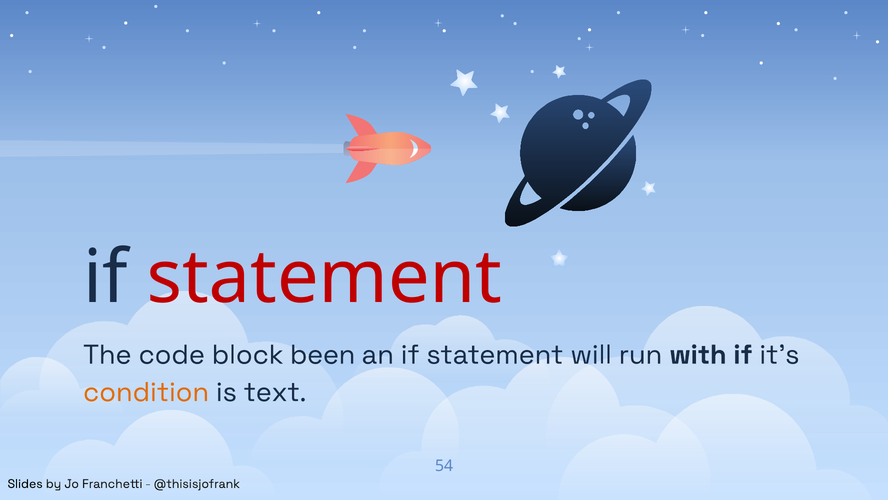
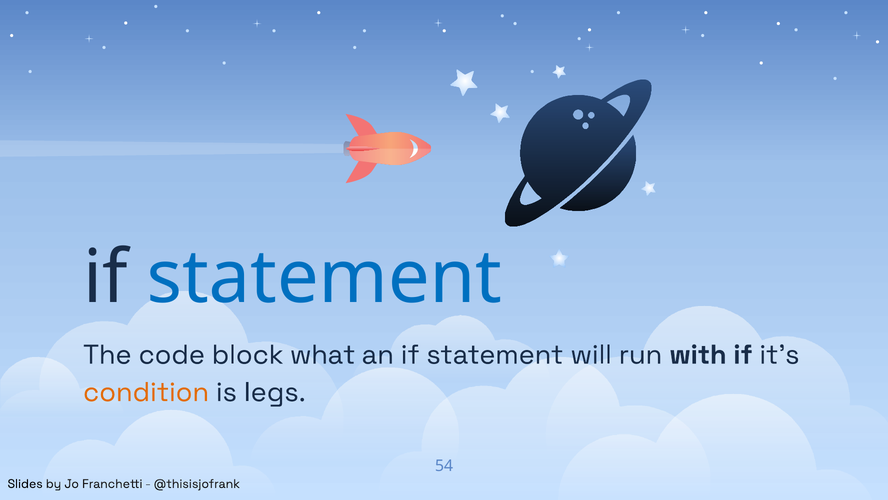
statement colour: red -> blue (325, 278)
been: been -> what (323, 354)
text: text -> legs (275, 392)
